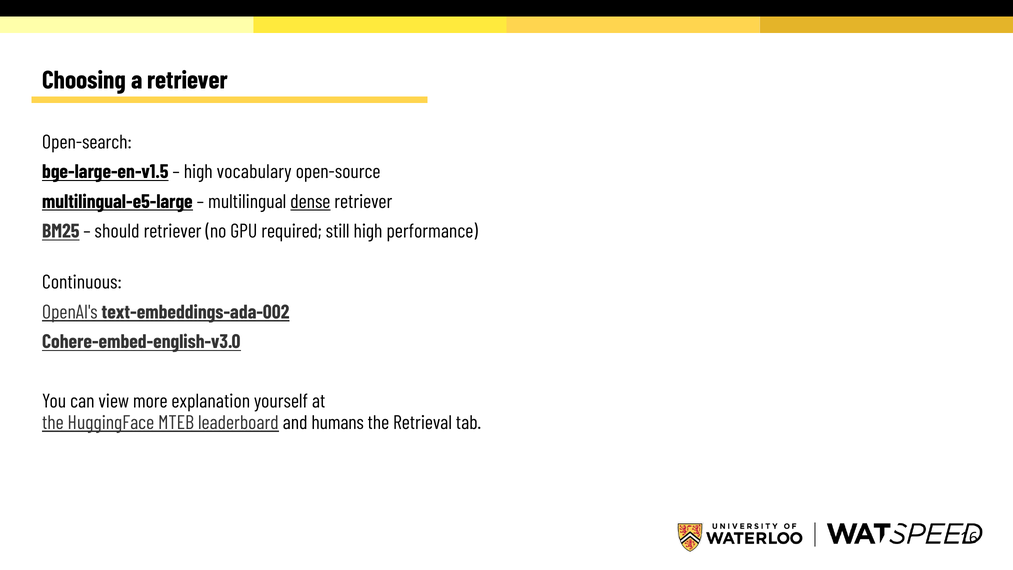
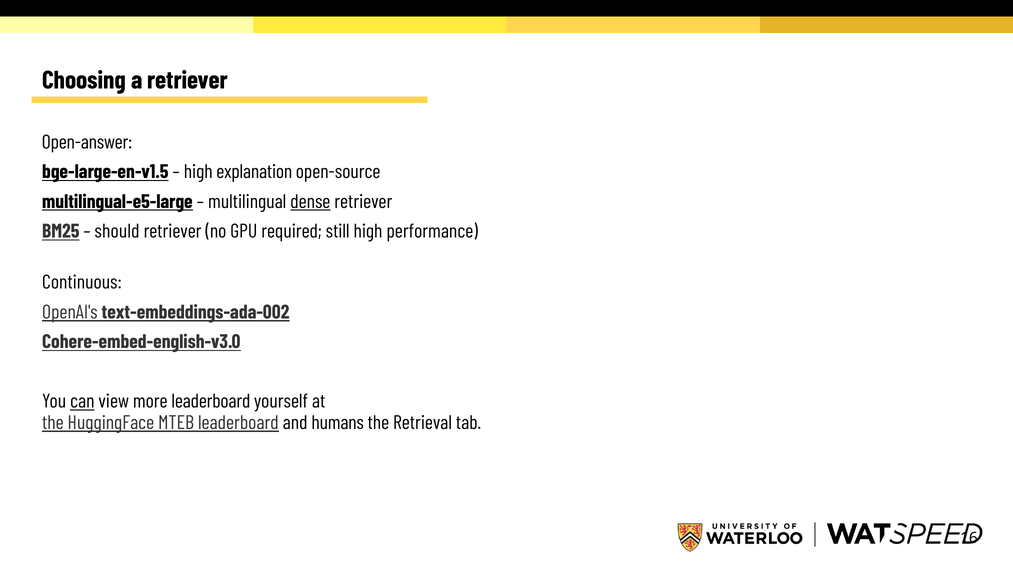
Open-search: Open-search -> Open-answer (87, 142)
vocabulary: vocabulary -> explanation (254, 172)
can underline: none -> present (82, 401)
more explanation: explanation -> leaderboard (211, 401)
